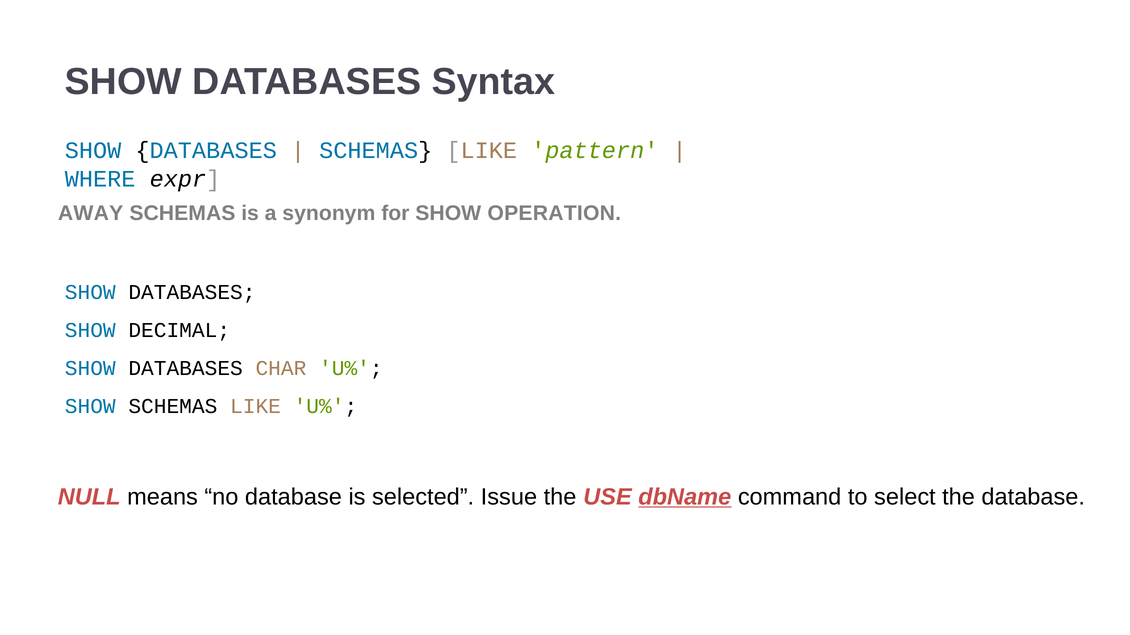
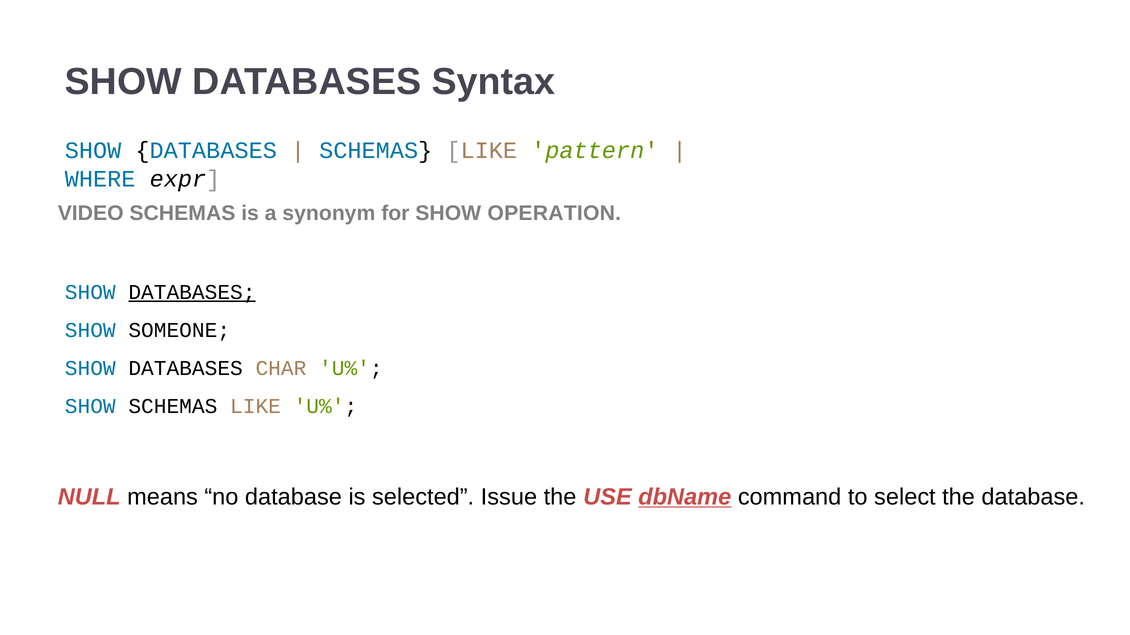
AWAY: AWAY -> VIDEO (91, 213)
DATABASES underline: none -> present (192, 292)
DECIMAL: DECIMAL -> SOMEONE (179, 331)
